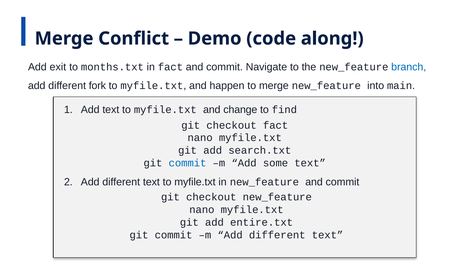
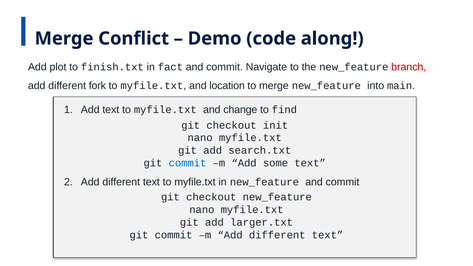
exit: exit -> plot (58, 67)
months.txt: months.txt -> finish.txt (112, 67)
branch colour: blue -> red (409, 67)
happen: happen -> location (227, 86)
checkout fact: fact -> init (276, 125)
entire.txt: entire.txt -> larger.txt (262, 222)
